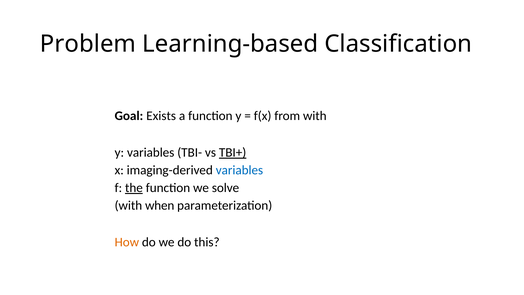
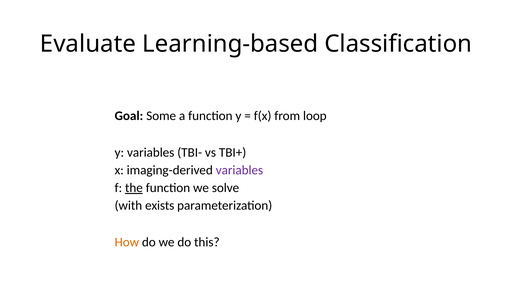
Problem: Problem -> Evaluate (88, 44)
Exists: Exists -> Some (161, 116)
from with: with -> loop (315, 116)
TBI+ underline: present -> none (233, 152)
variables colour: blue -> purple (239, 170)
when: when -> exists (160, 205)
